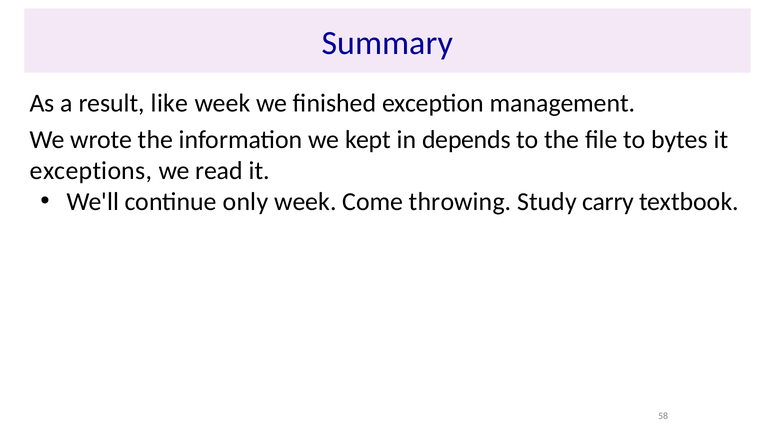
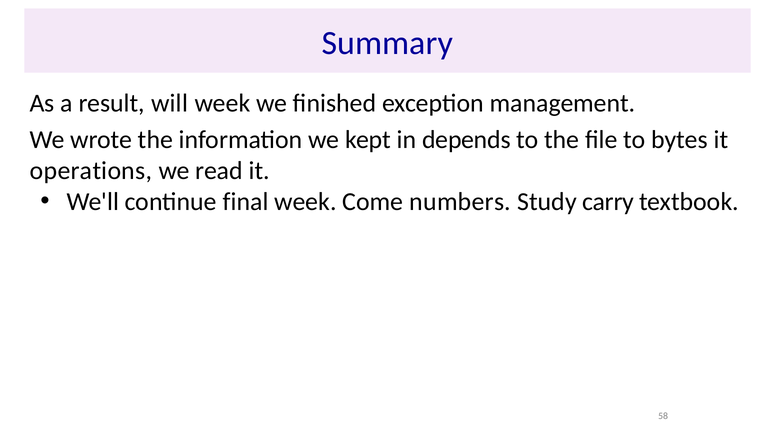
like: like -> will (170, 103)
exceptions: exceptions -> operations (91, 171)
only: only -> final (246, 202)
throwing: throwing -> numbers (460, 202)
